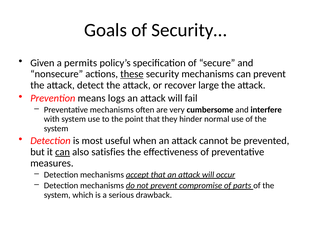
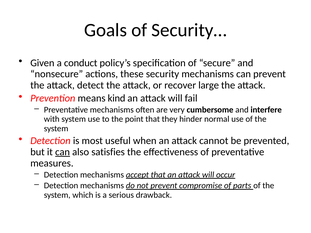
permits: permits -> conduct (81, 63)
these underline: present -> none (132, 74)
logs: logs -> kind (117, 98)
